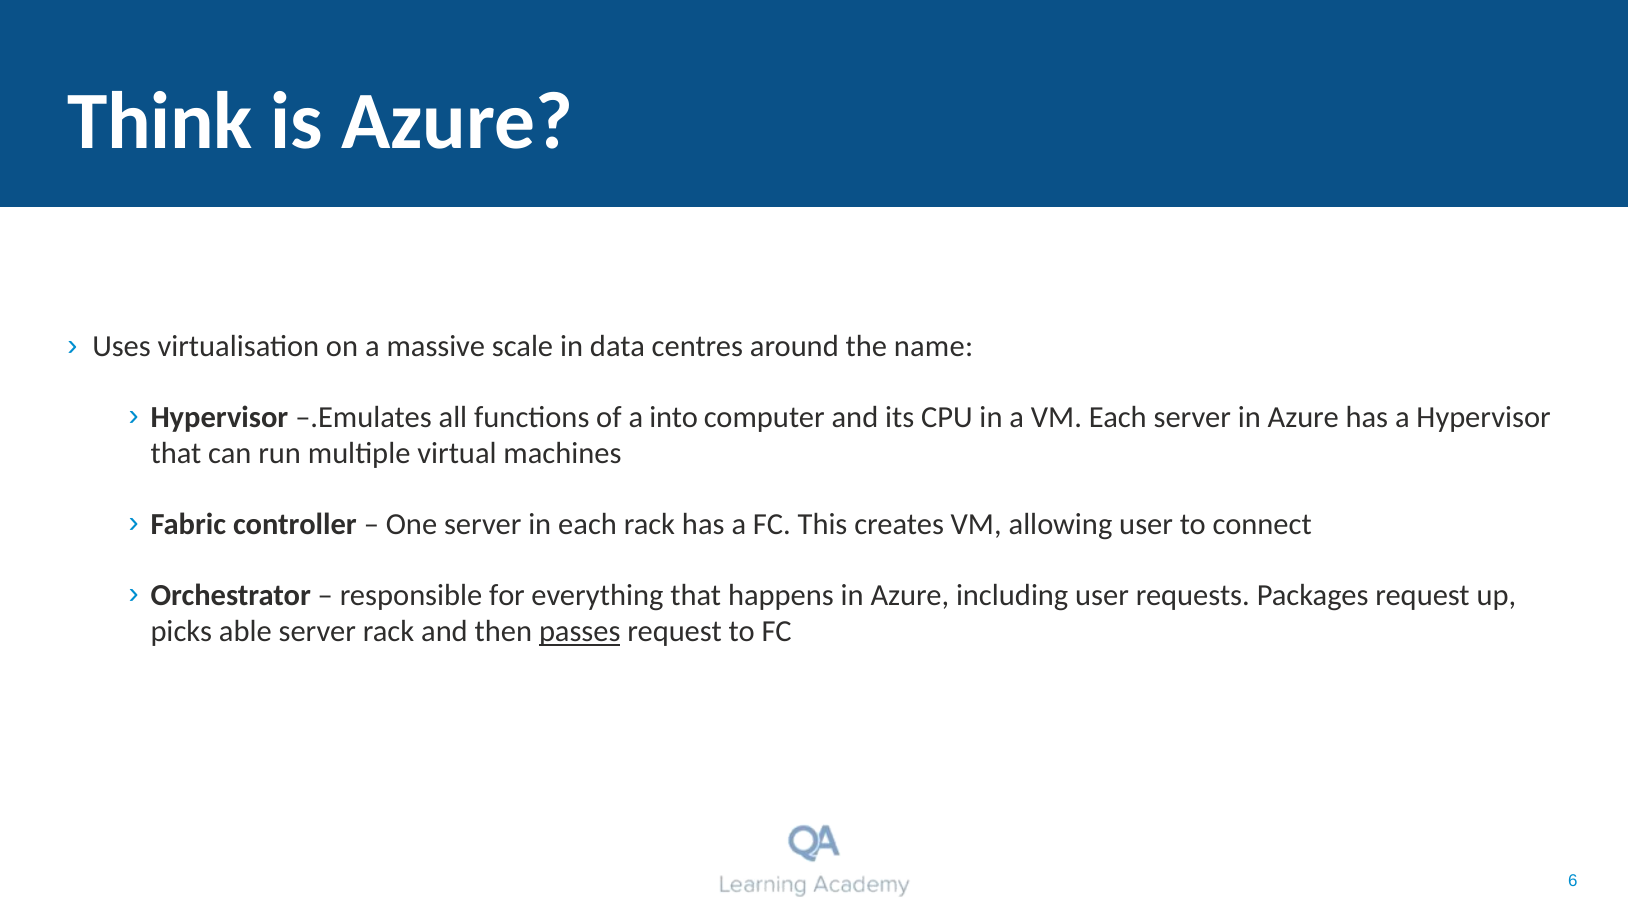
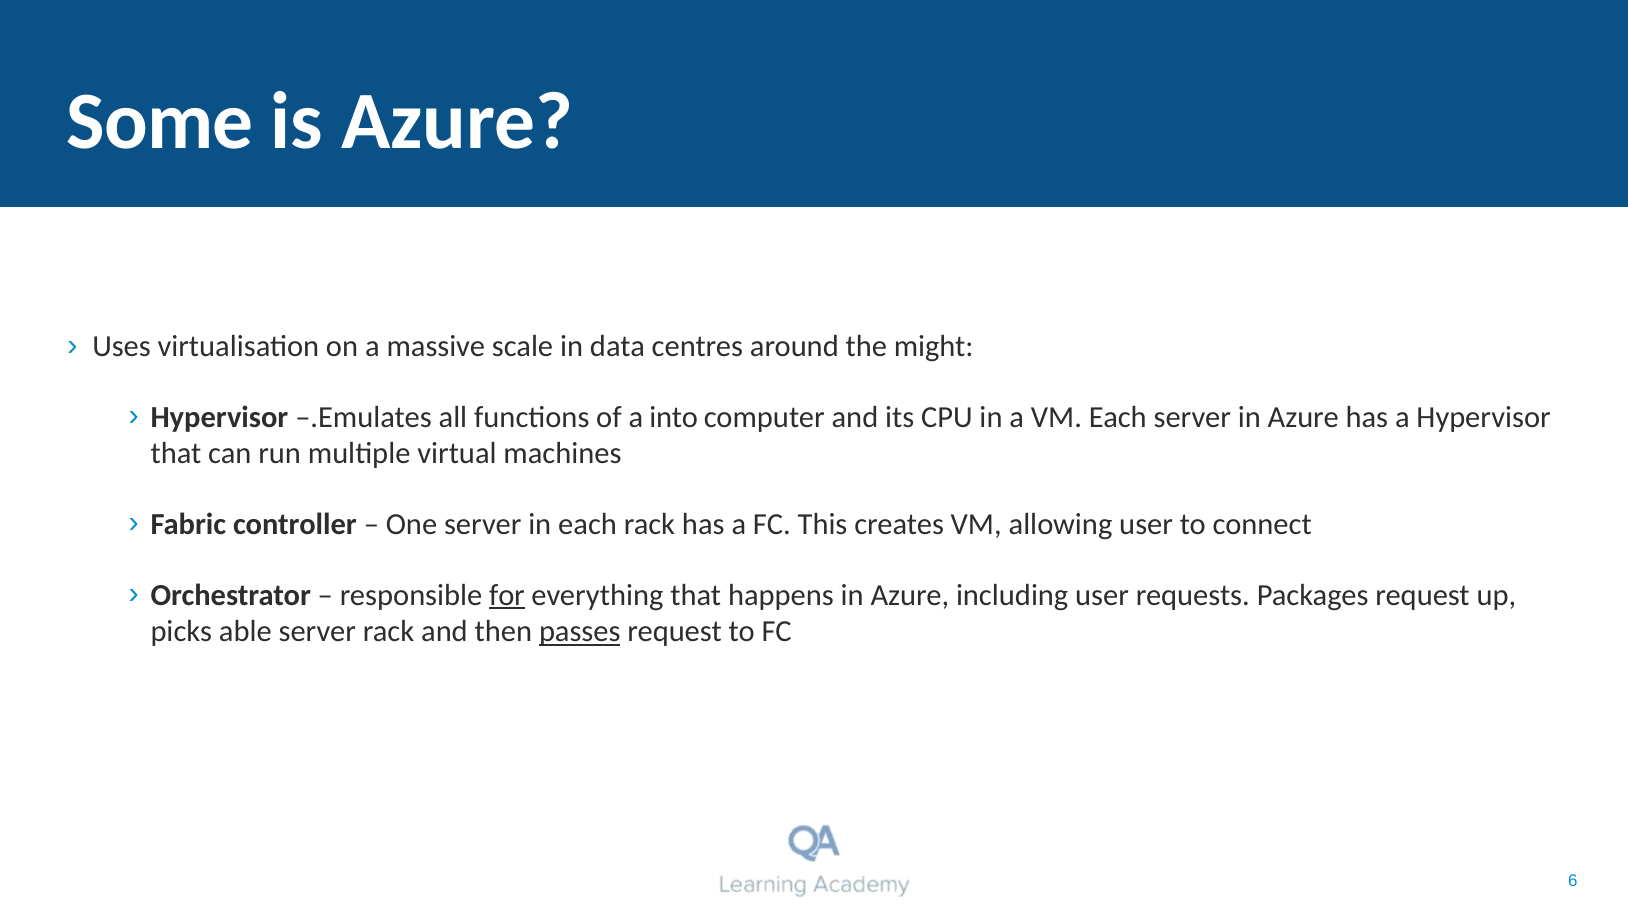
Think: Think -> Some (160, 121)
name: name -> might (934, 347)
for underline: none -> present (507, 595)
